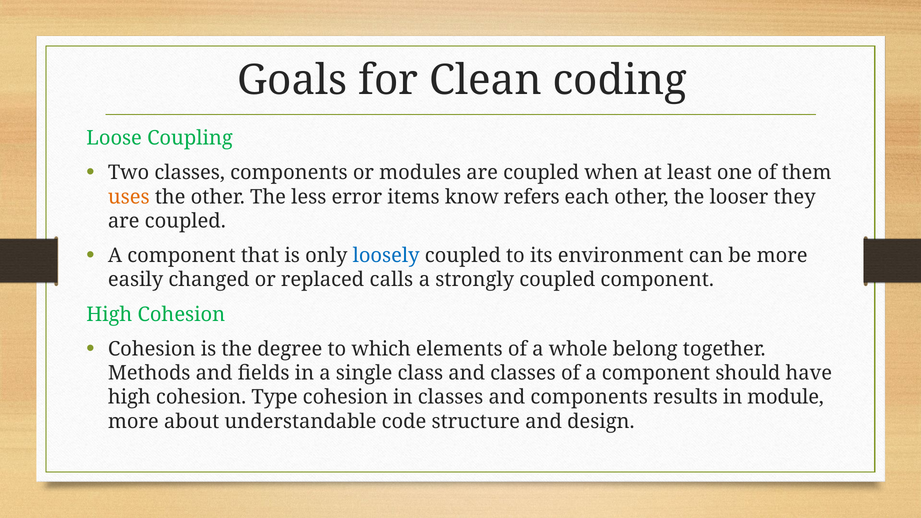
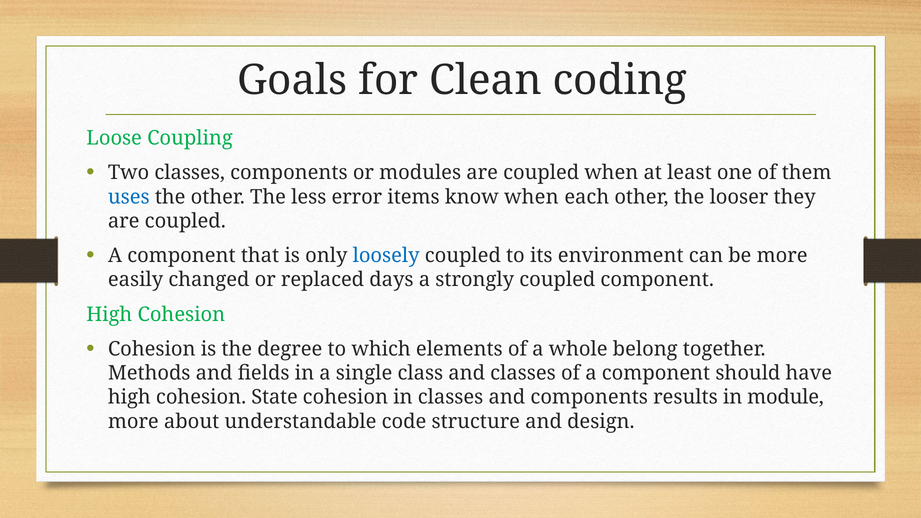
uses colour: orange -> blue (129, 197)
know refers: refers -> when (531, 197)
calls: calls -> days (391, 280)
Type: Type -> State (275, 397)
